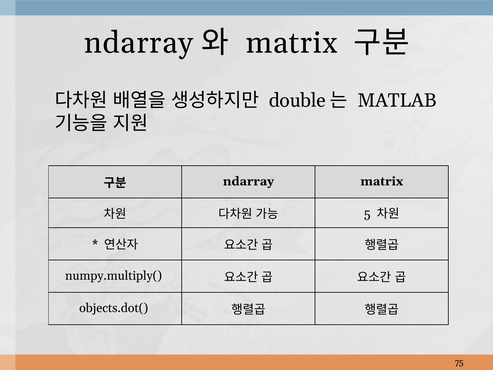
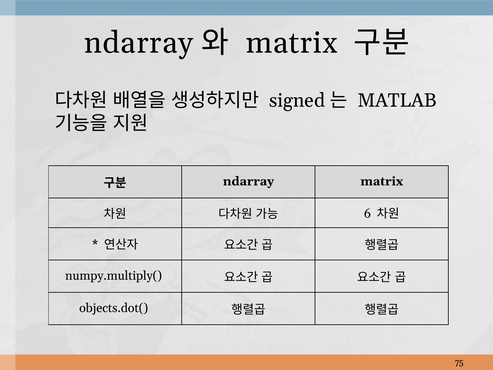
double: double -> signed (297, 100)
5: 5 -> 6 (367, 214)
